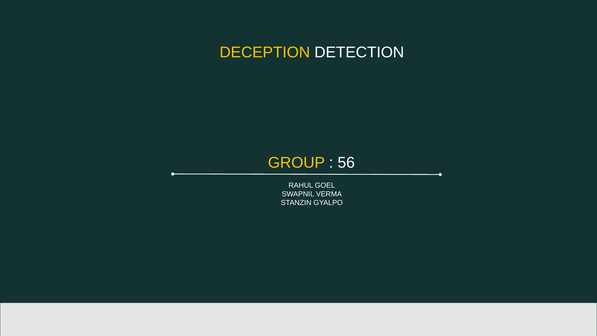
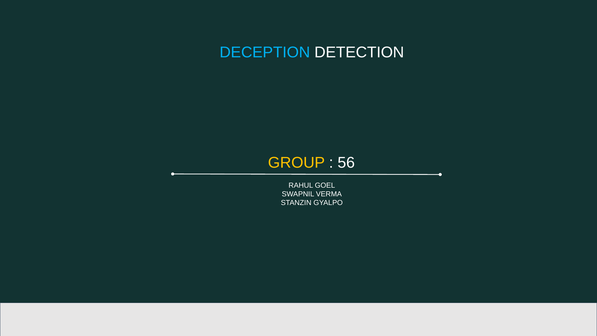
DECEPTION colour: yellow -> light blue (265, 52)
